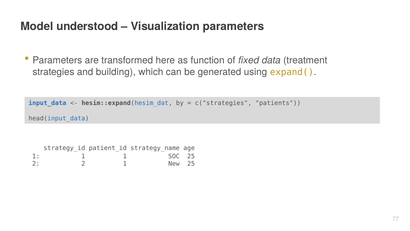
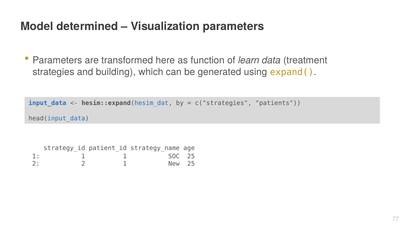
understood: understood -> determined (87, 26)
fixed: fixed -> learn (249, 60)
